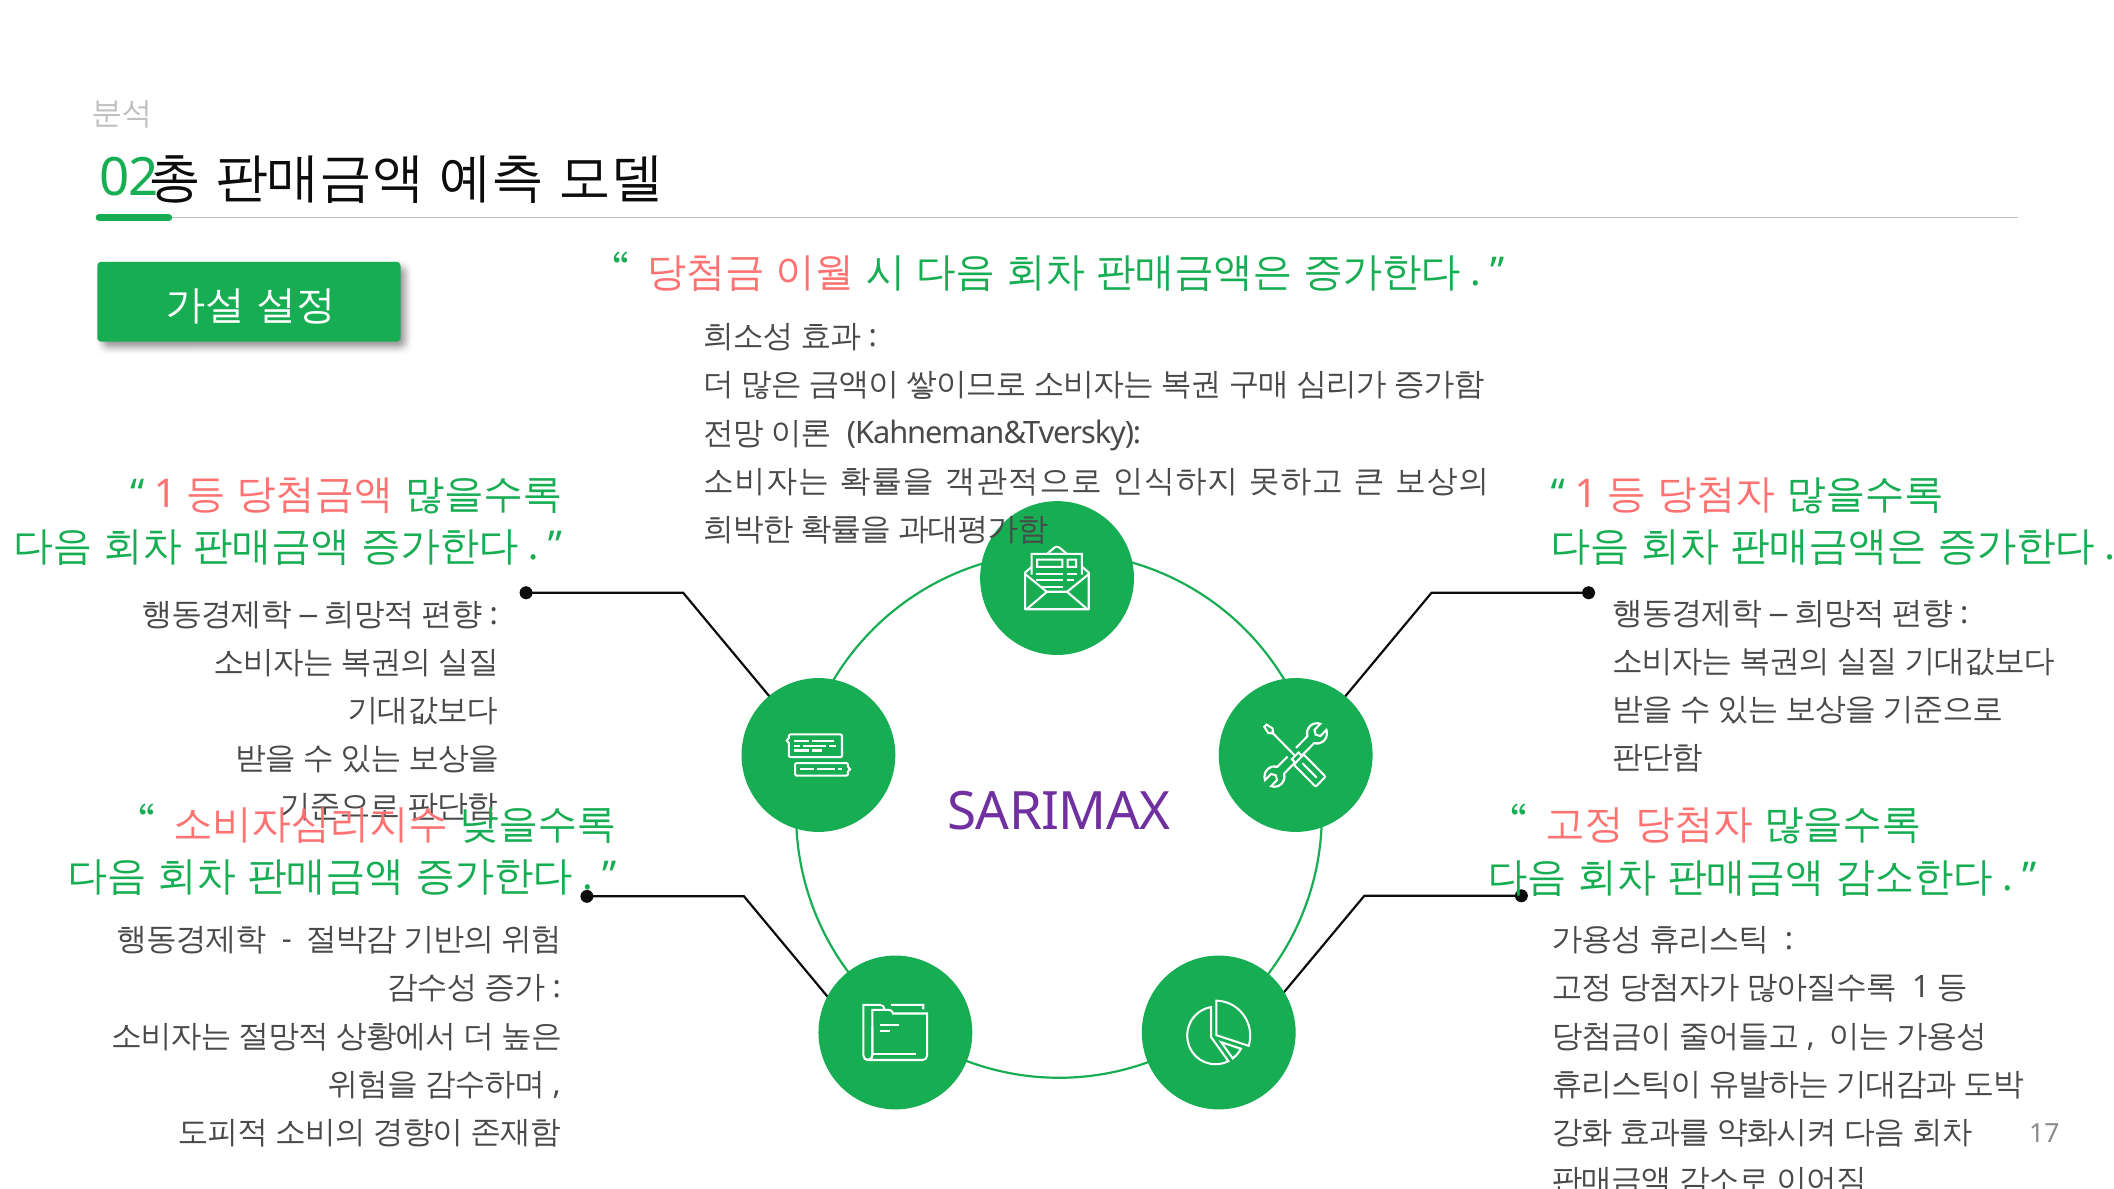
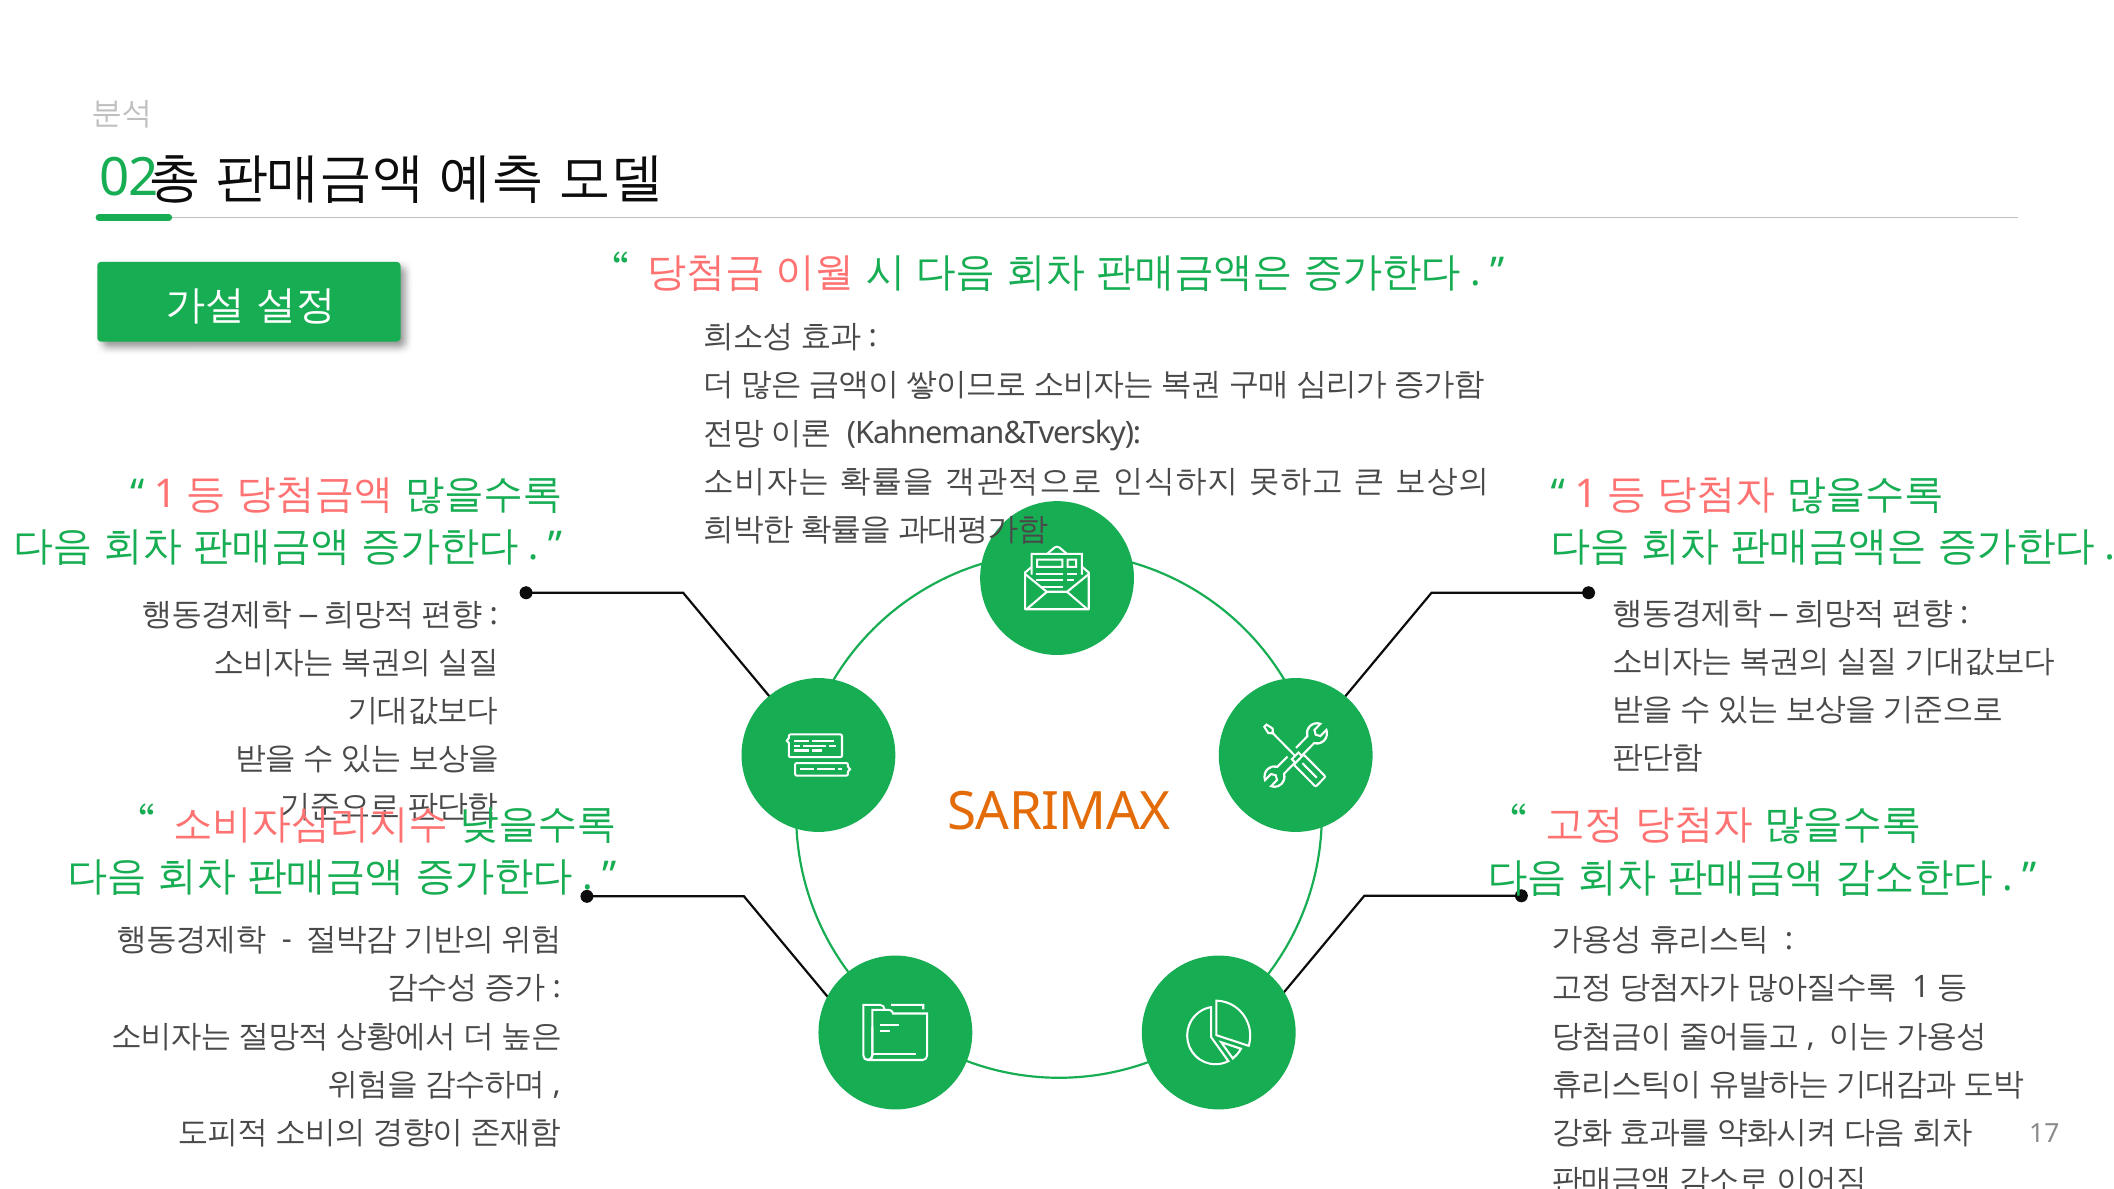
SARIMAX colour: purple -> orange (1059, 812)
